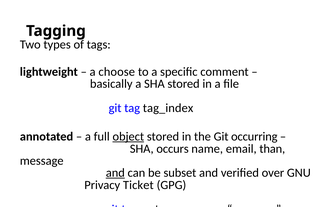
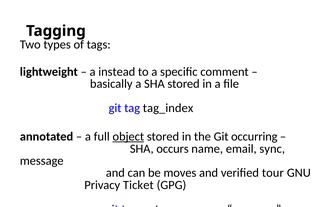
choose: choose -> instead (117, 72)
than: than -> sync (272, 149)
and underline: present -> none (115, 173)
subset: subset -> moves (180, 173)
over: over -> tour (273, 173)
